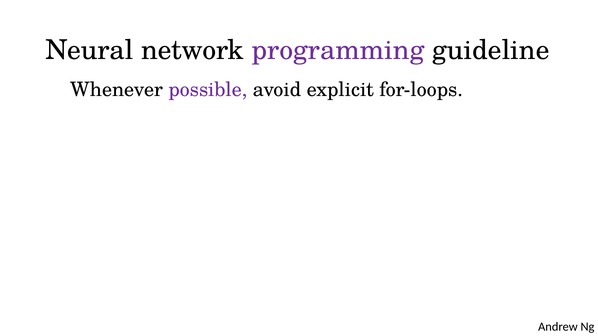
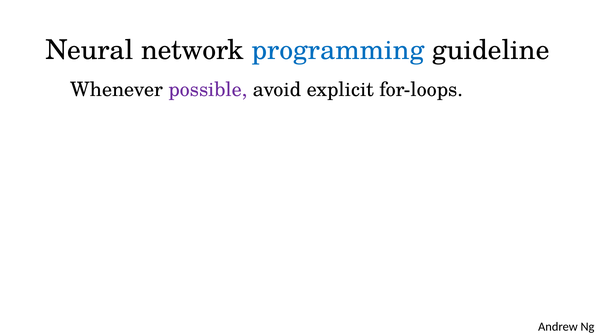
programming colour: purple -> blue (338, 50)
